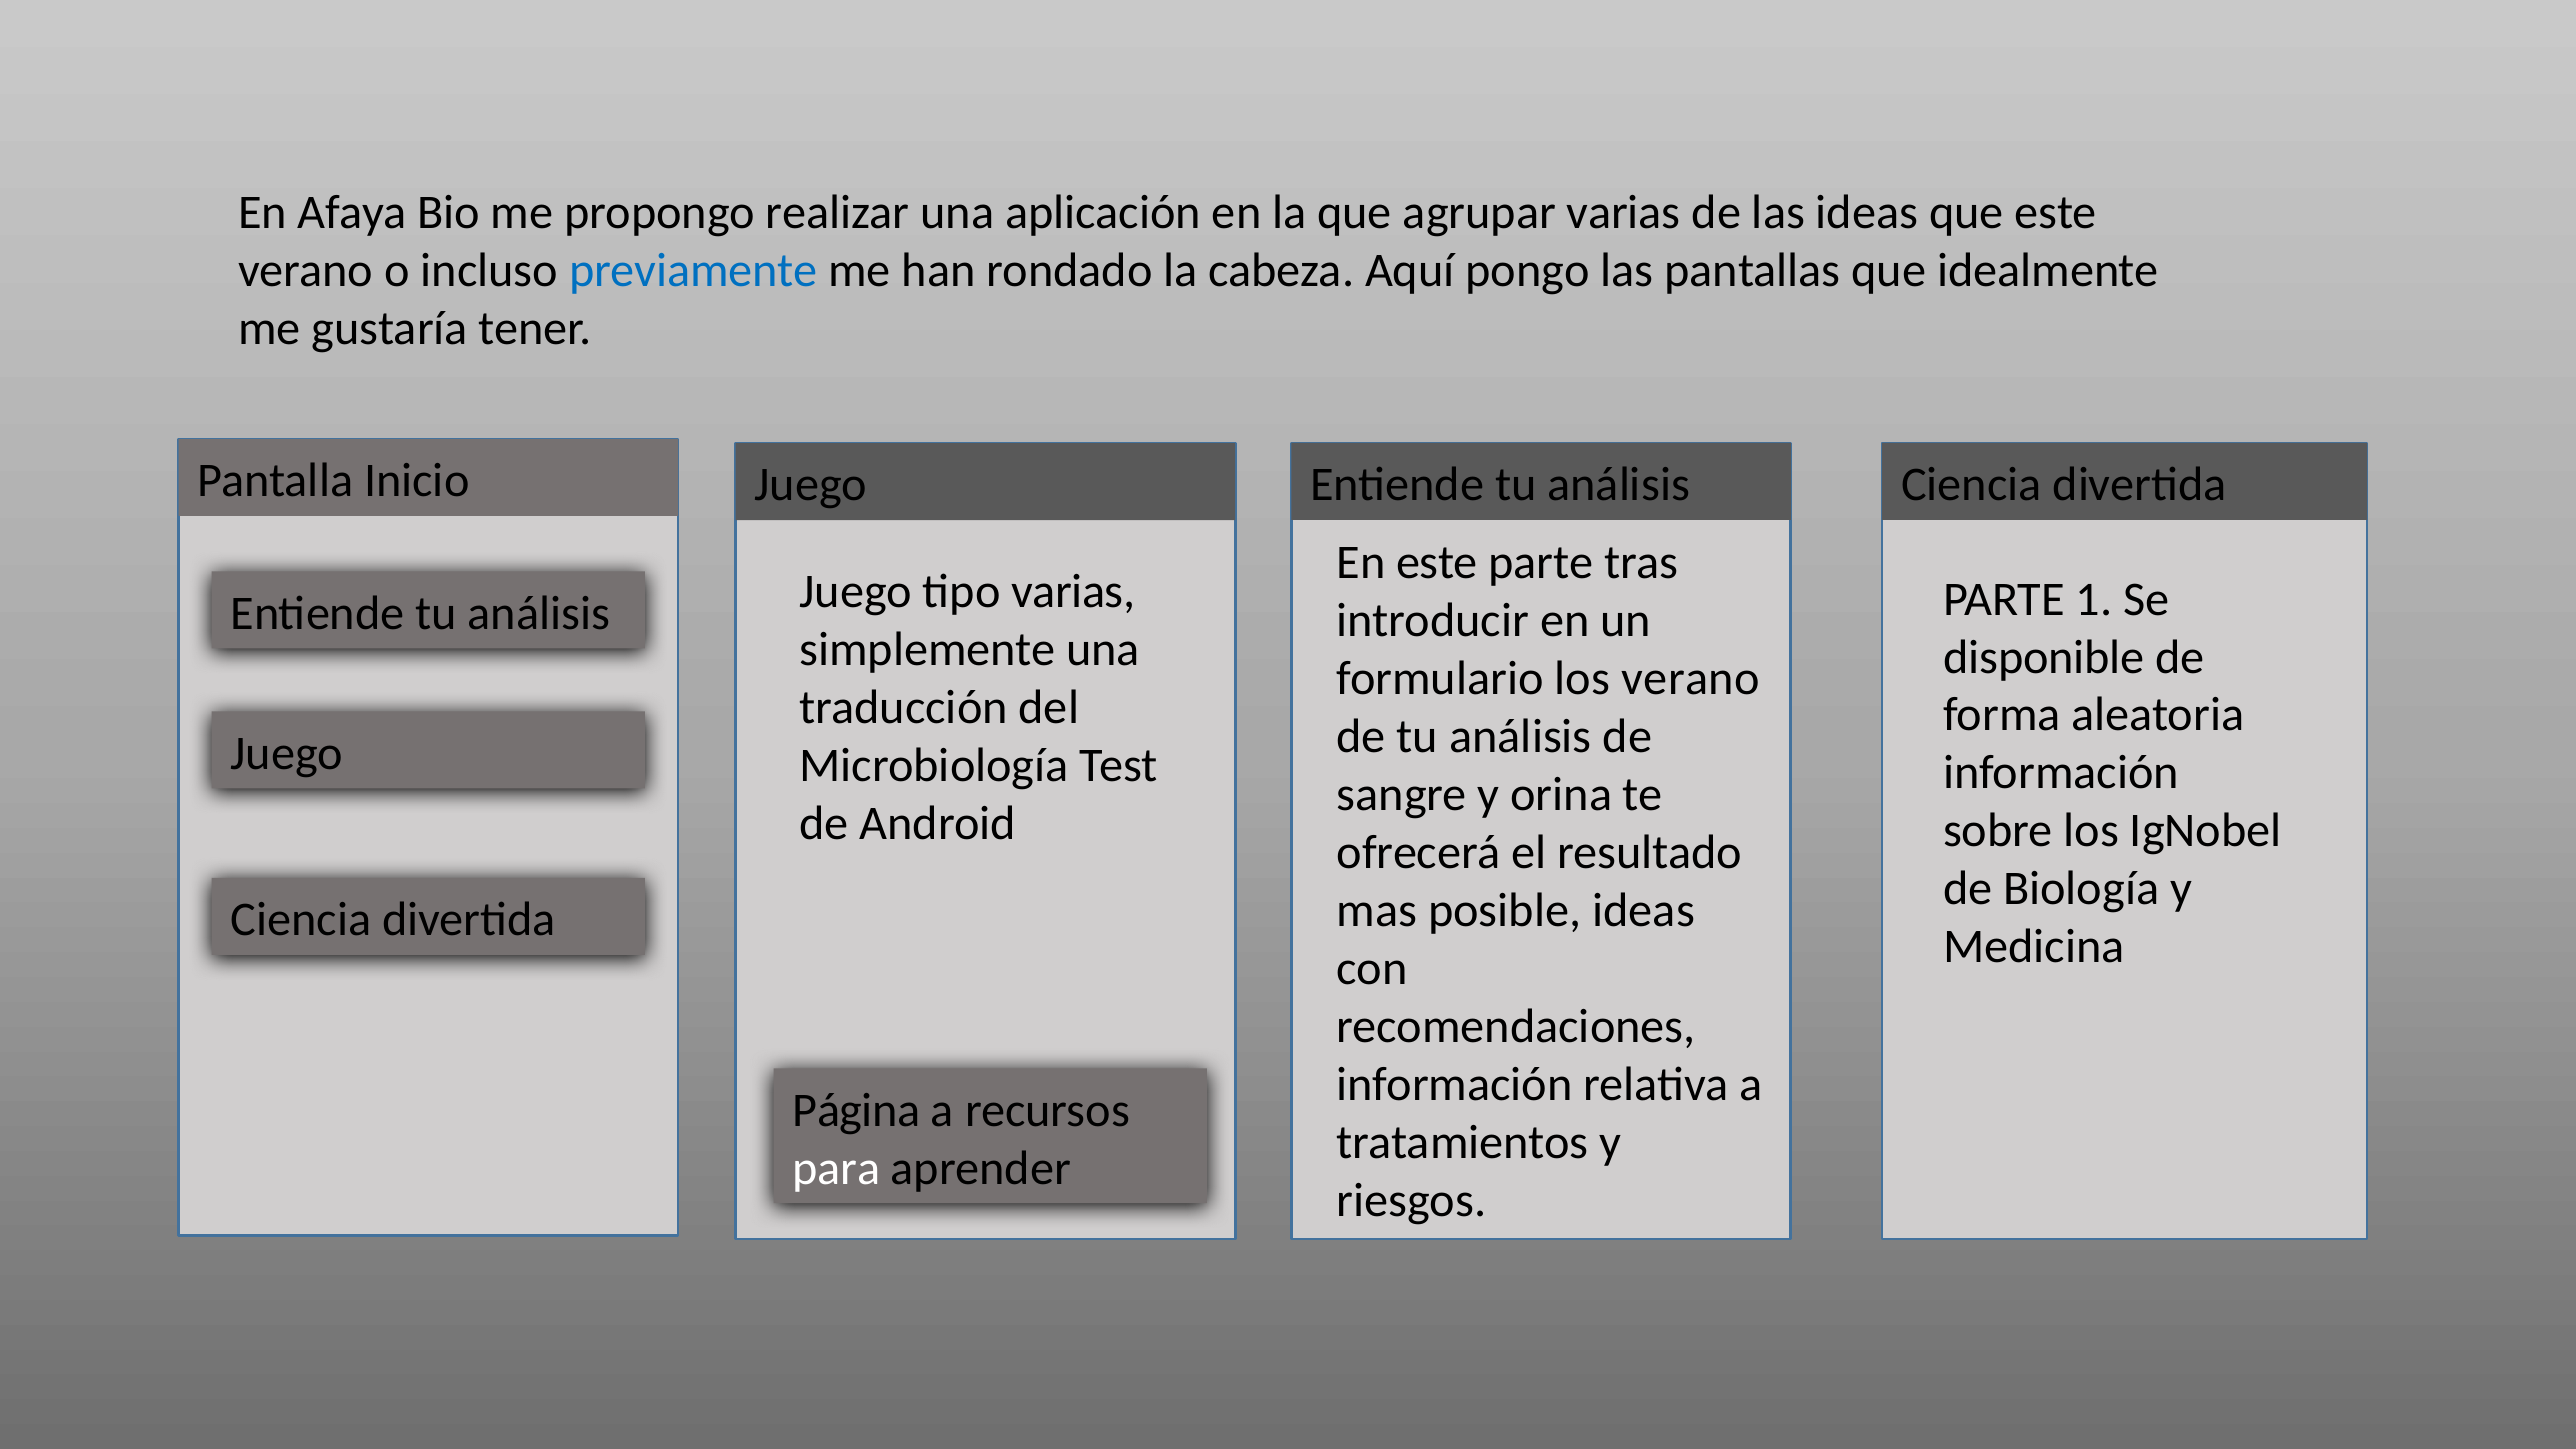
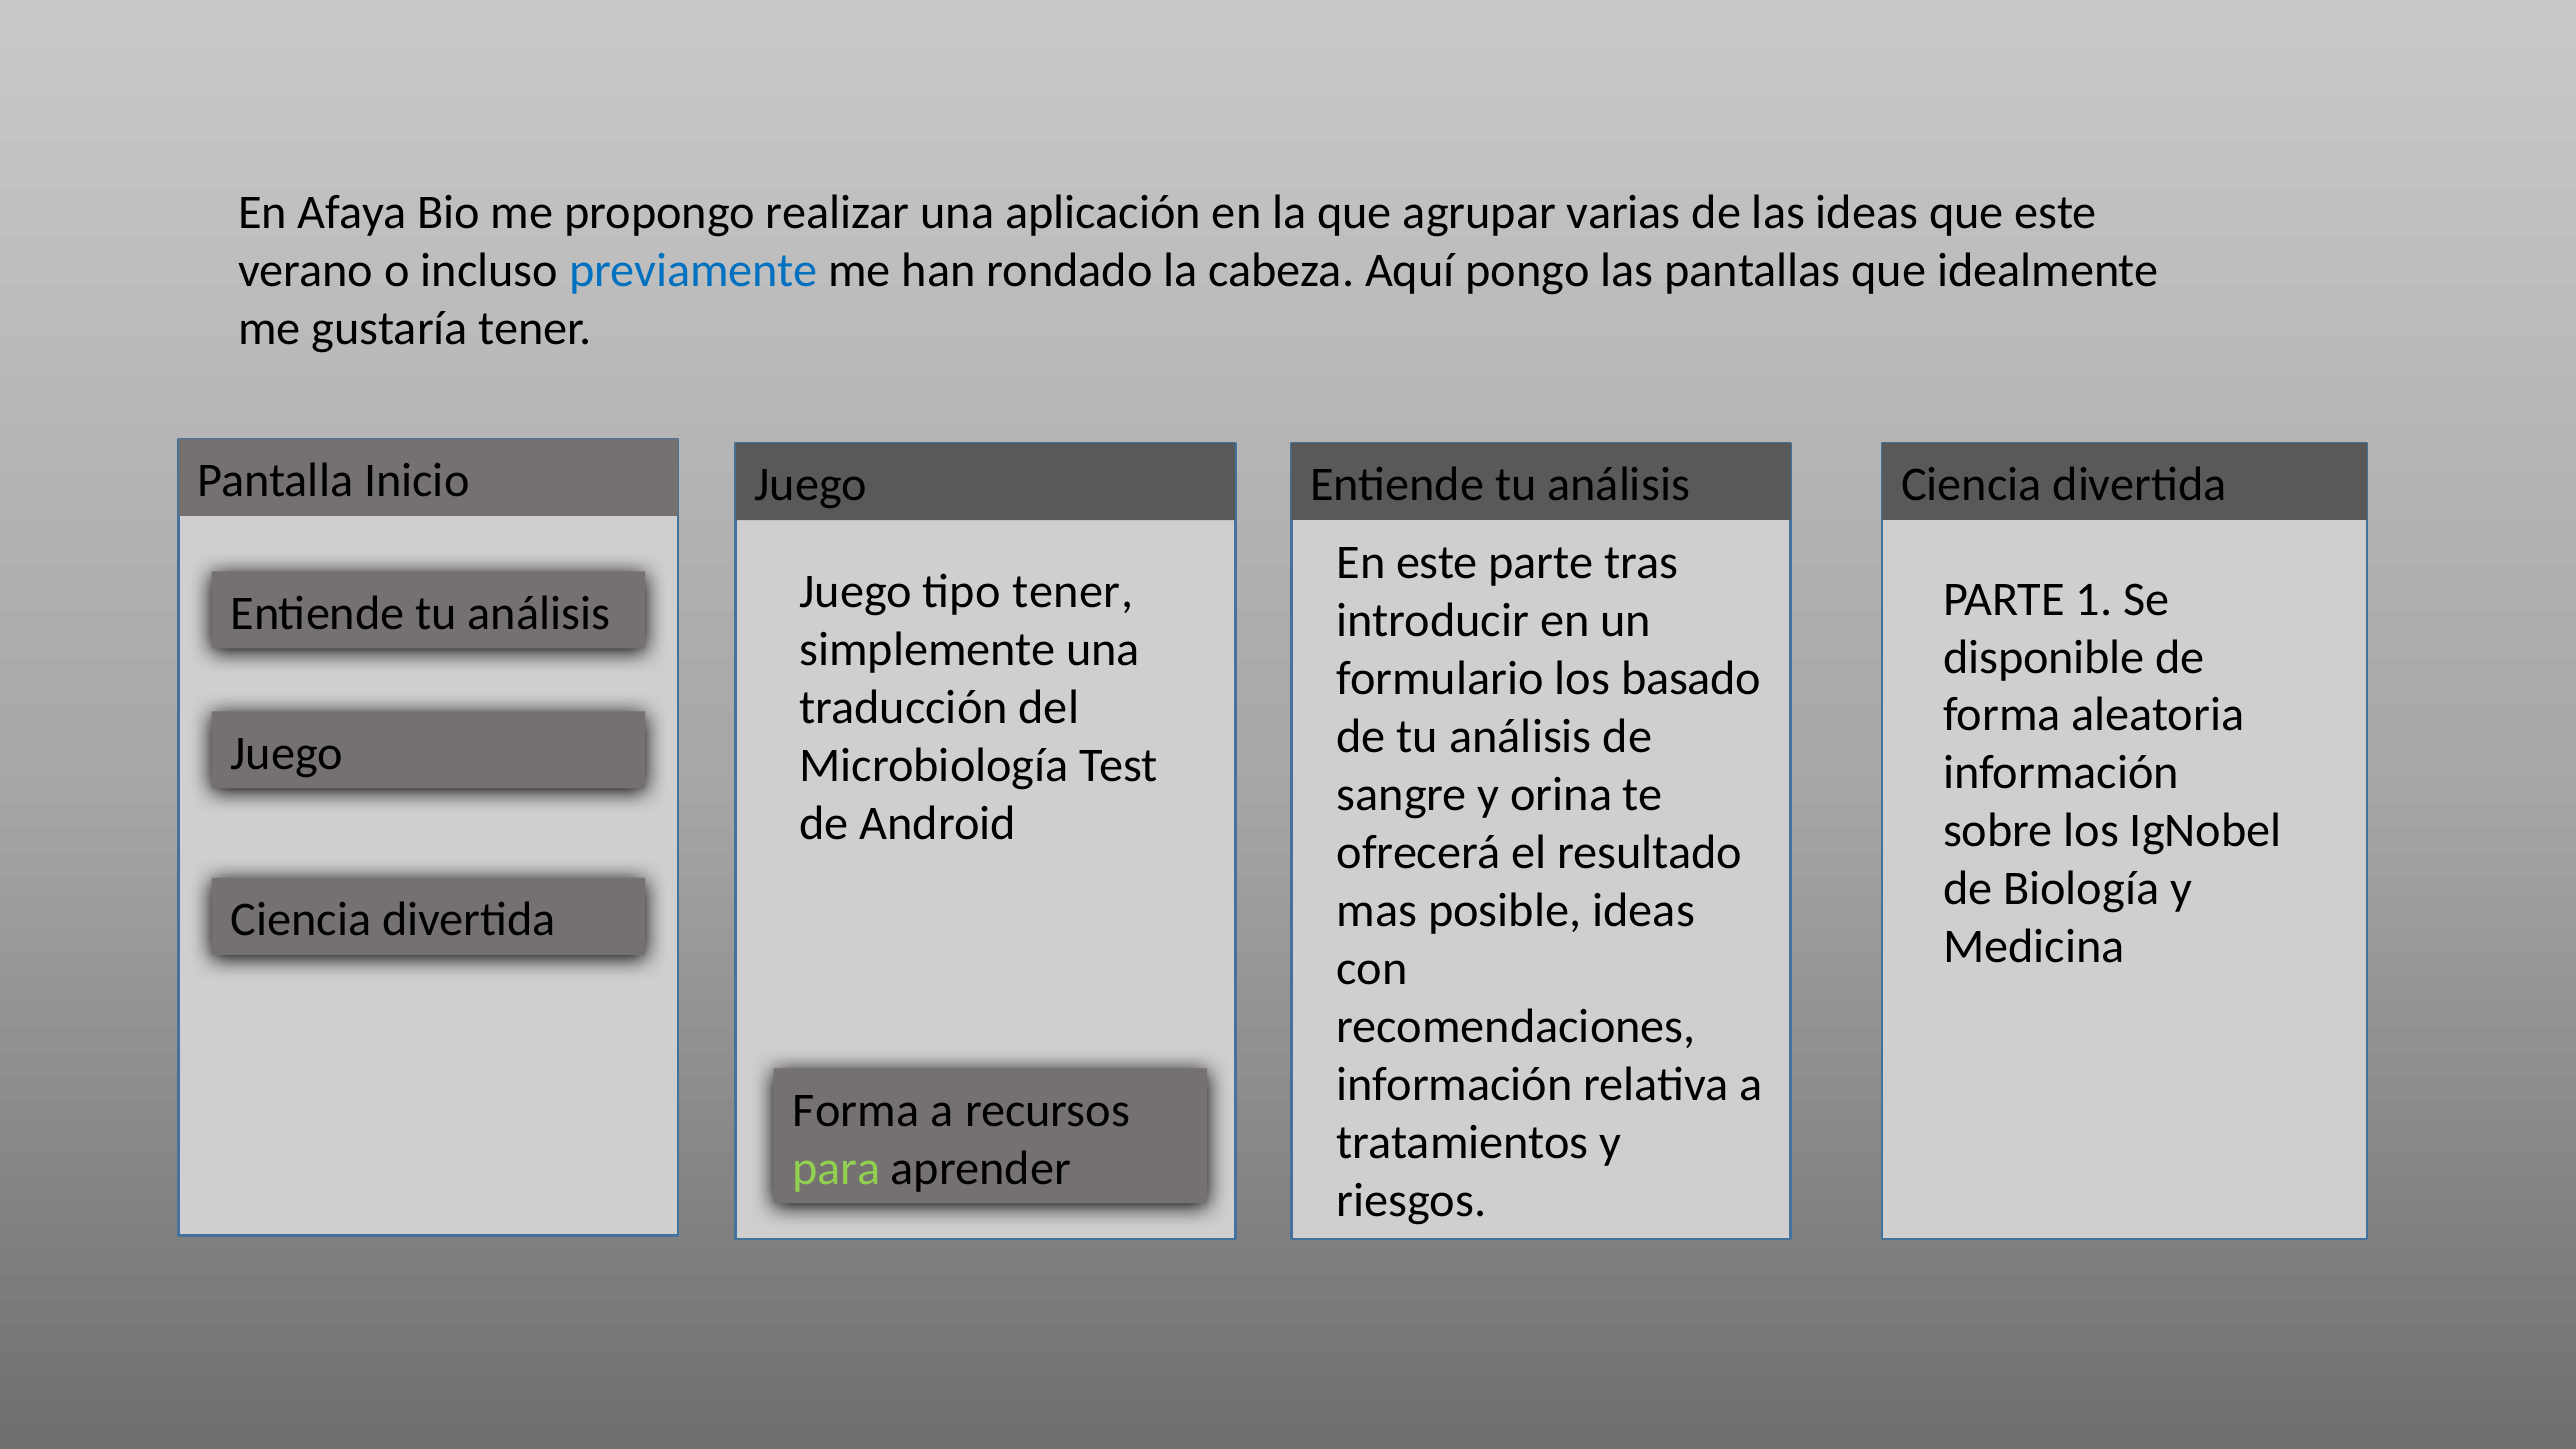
tipo varias: varias -> tener (1073, 591)
los verano: verano -> basado (1691, 679)
Página: Página -> Forma (856, 1110)
para colour: white -> light green (836, 1168)
